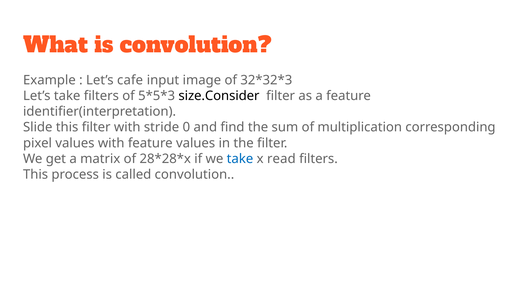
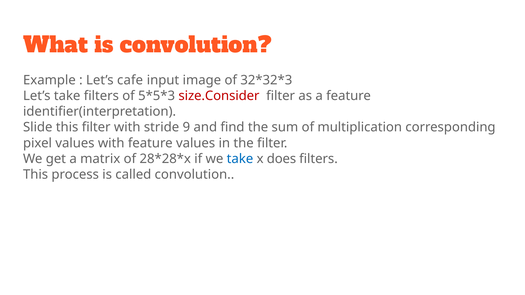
size.Consider colour: black -> red (219, 96)
0: 0 -> 9 (186, 127)
read: read -> does (281, 159)
